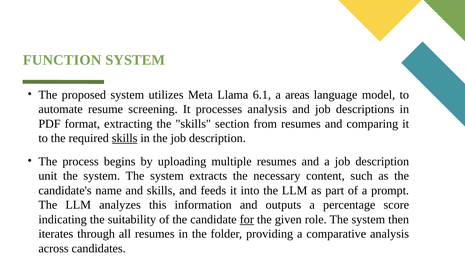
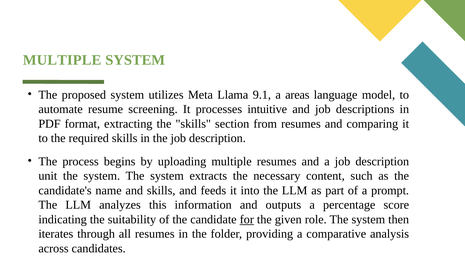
FUNCTION: FUNCTION -> MULTIPLE (62, 60)
6.1: 6.1 -> 9.1 (262, 95)
processes analysis: analysis -> intuitive (267, 109)
skills underline: present -> none (125, 138)
